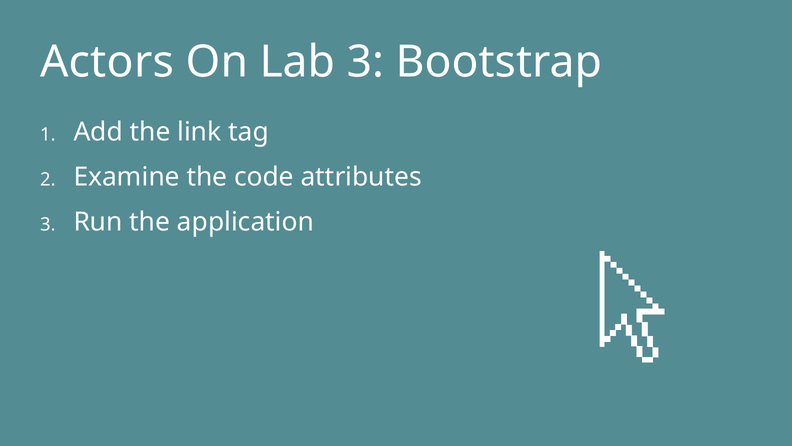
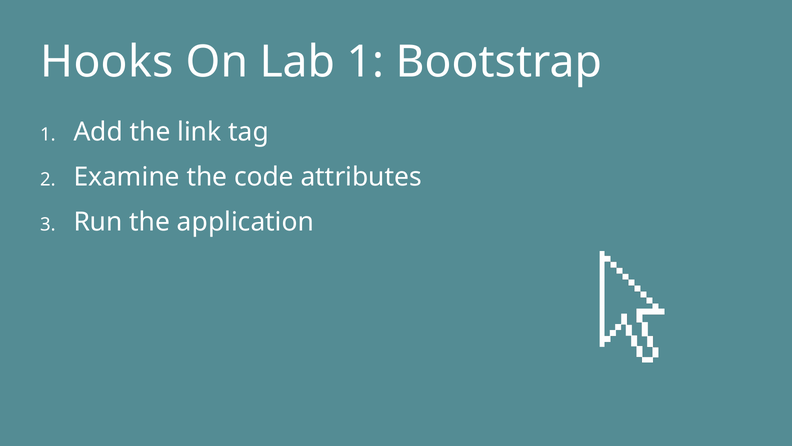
Actors: Actors -> Hooks (107, 62)
Lab 3: 3 -> 1 (366, 62)
